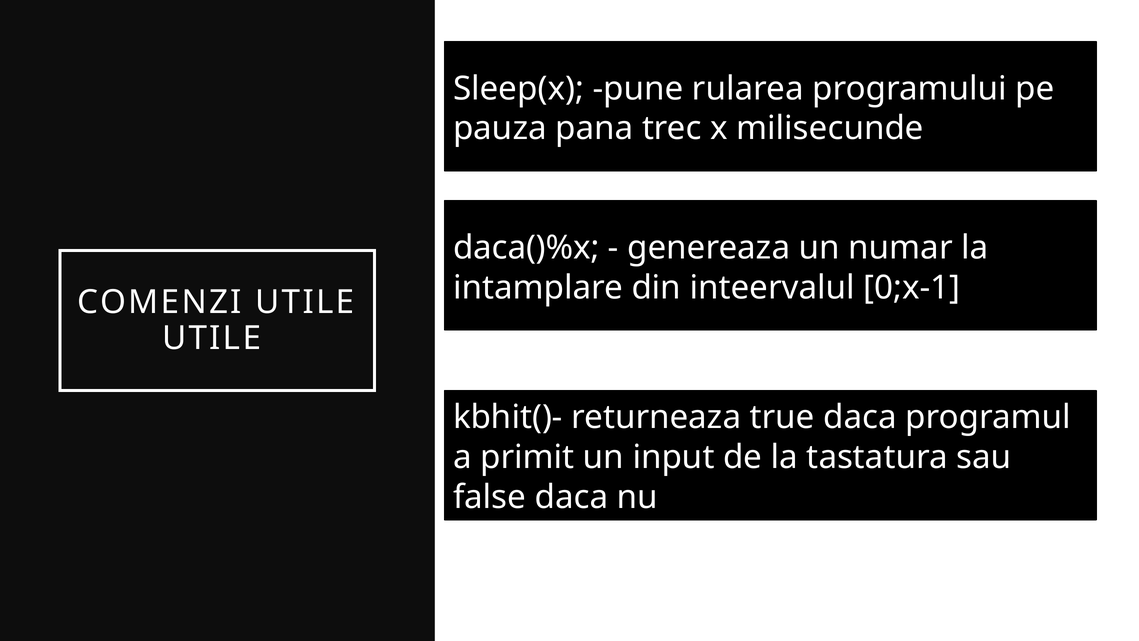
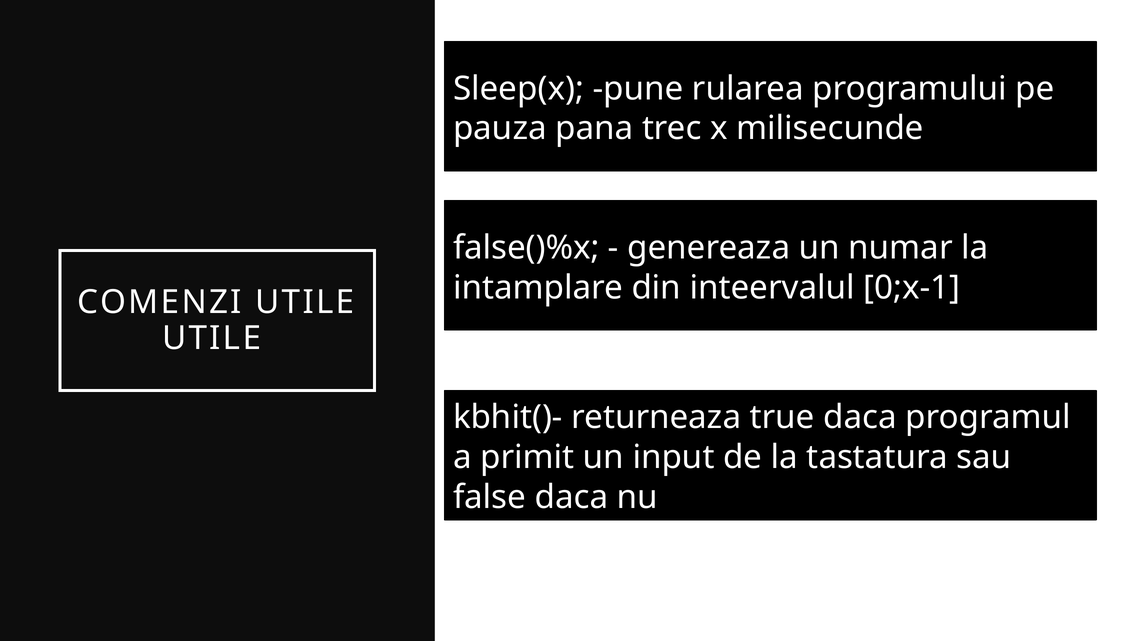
daca()%x: daca()%x -> false()%x (526, 248)
